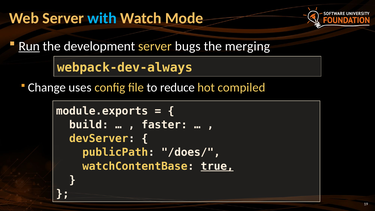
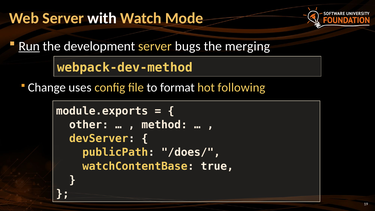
with colour: light blue -> white (102, 18)
webpack-dev-always: webpack-dev-always -> webpack-dev-method (125, 68)
reduce: reduce -> format (177, 88)
compiled: compiled -> following (241, 88)
build: build -> other (89, 125)
faster: faster -> method (164, 125)
true underline: present -> none (217, 166)
